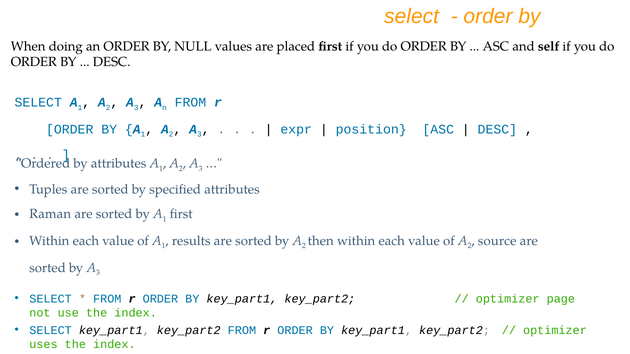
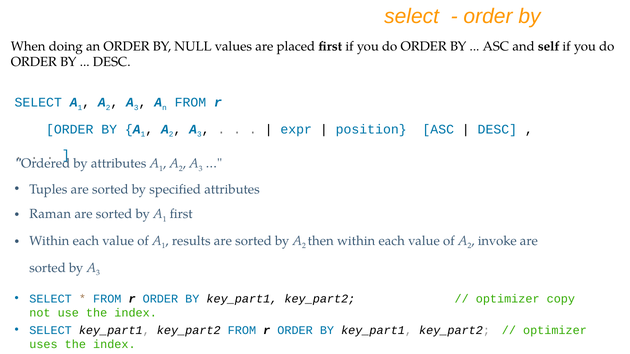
source: source -> invoke (497, 241)
page: page -> copy (561, 299)
